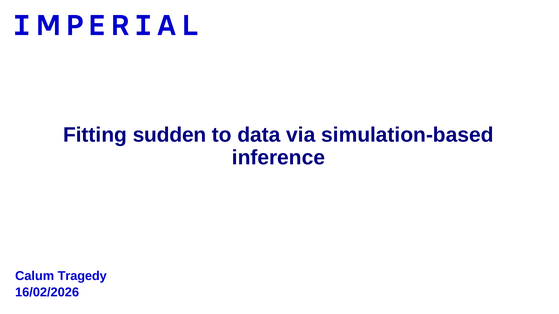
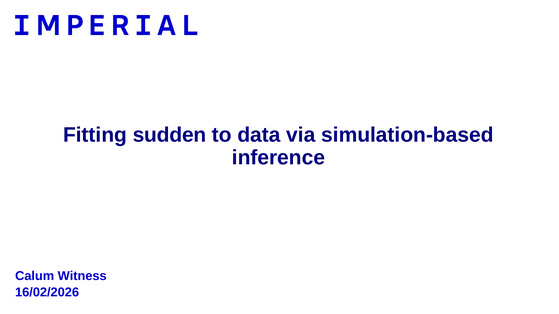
Tragedy: Tragedy -> Witness (82, 276)
